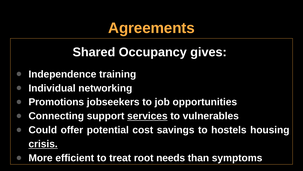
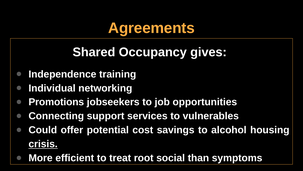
services underline: present -> none (147, 116)
hostels: hostels -> alcohol (229, 130)
needs: needs -> social (171, 158)
